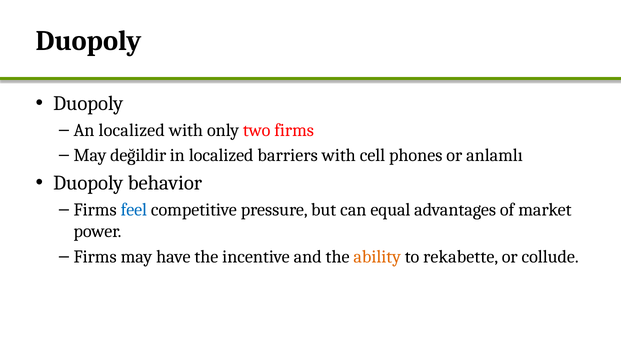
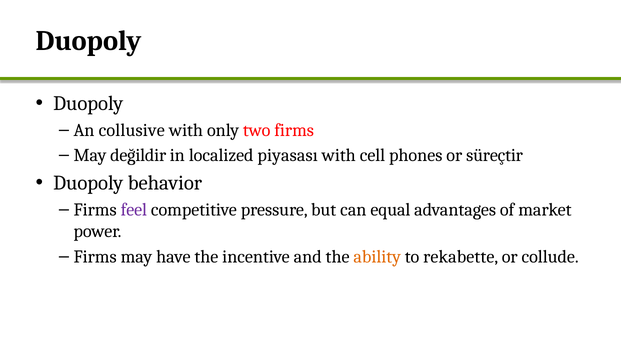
An localized: localized -> collusive (132, 130)
barriers: barriers -> piyasası (288, 156)
anlamlı: anlamlı -> süreçtir (495, 156)
feel colour: blue -> purple (134, 210)
